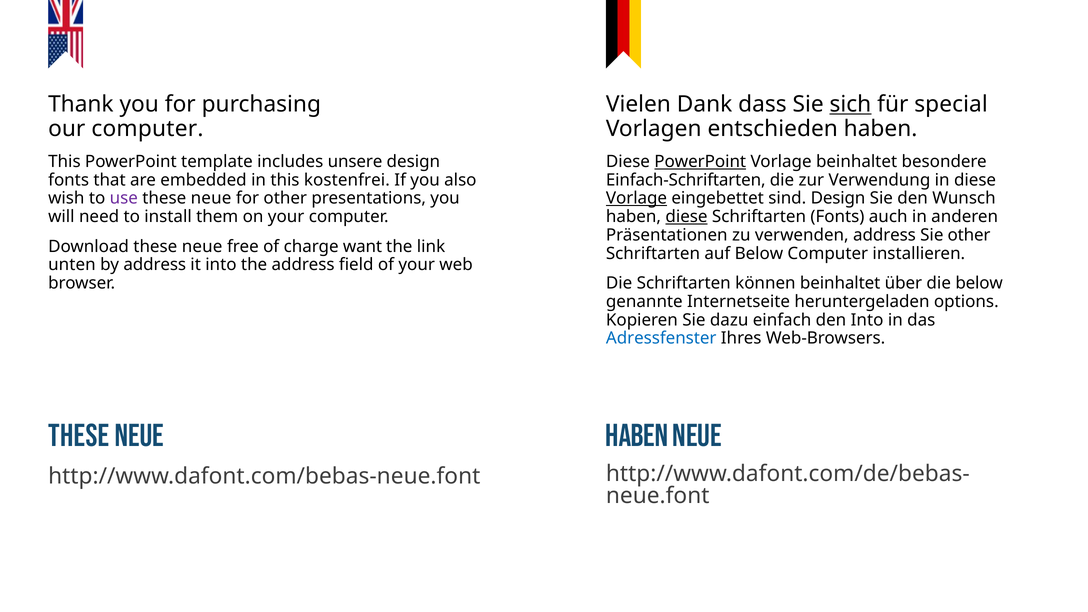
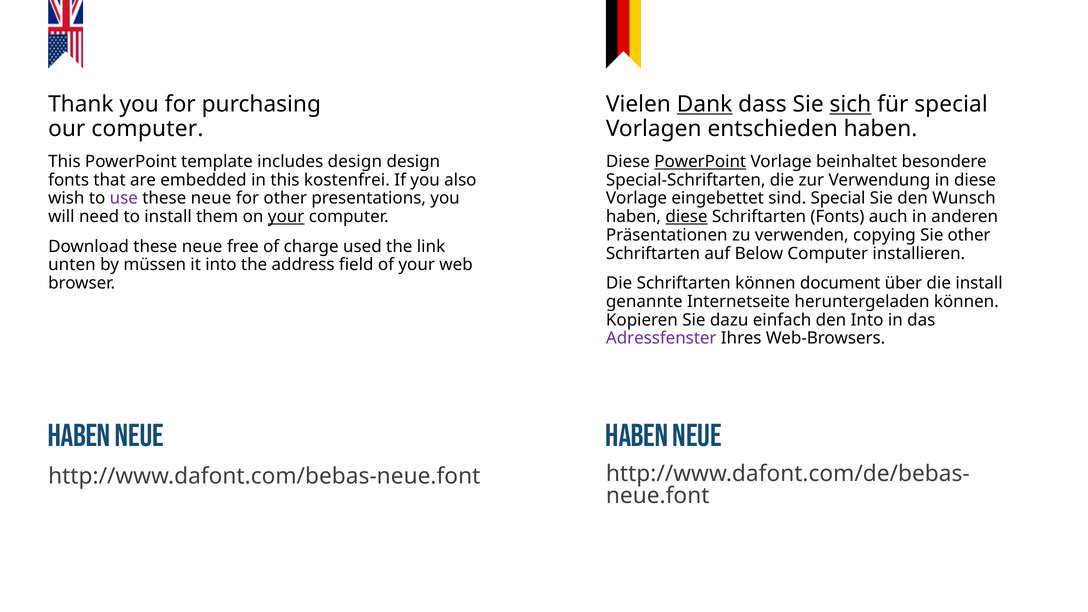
Dank underline: none -> present (705, 104)
includes unsere: unsere -> design (355, 162)
Einfach-Schriftarten: Einfach-Schriftarten -> Special-Schriftarten (686, 180)
Vorlage underline: present -> none (637, 198)
sind Design: Design -> Special (838, 198)
your underline: none -> present (286, 217)
verwenden address: address -> copying (884, 235)
want: want -> used (362, 246)
by address: address -> müssen (155, 265)
können beinhaltet: beinhaltet -> document (840, 283)
die below: below -> install (979, 283)
heruntergeladen options: options -> können (966, 302)
Adressfenster colour: blue -> purple (661, 338)
These: These -> Haben (79, 436)
